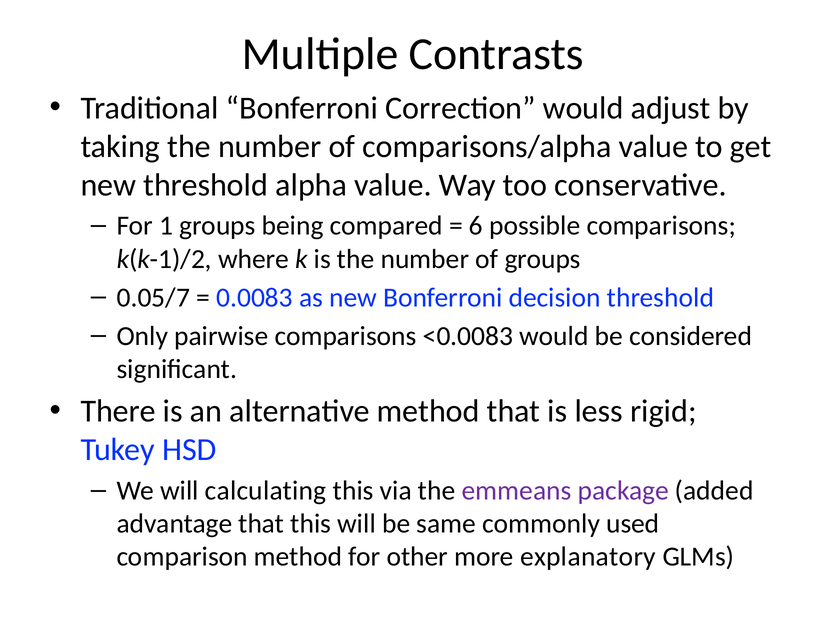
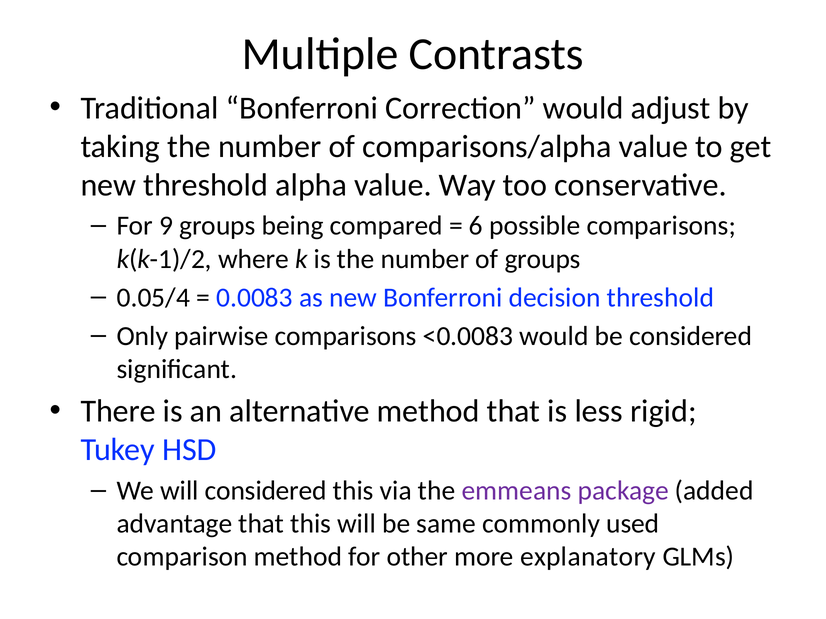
1: 1 -> 9 (166, 226)
0.05/7: 0.05/7 -> 0.05/4 (153, 298)
will calculating: calculating -> considered (266, 491)
